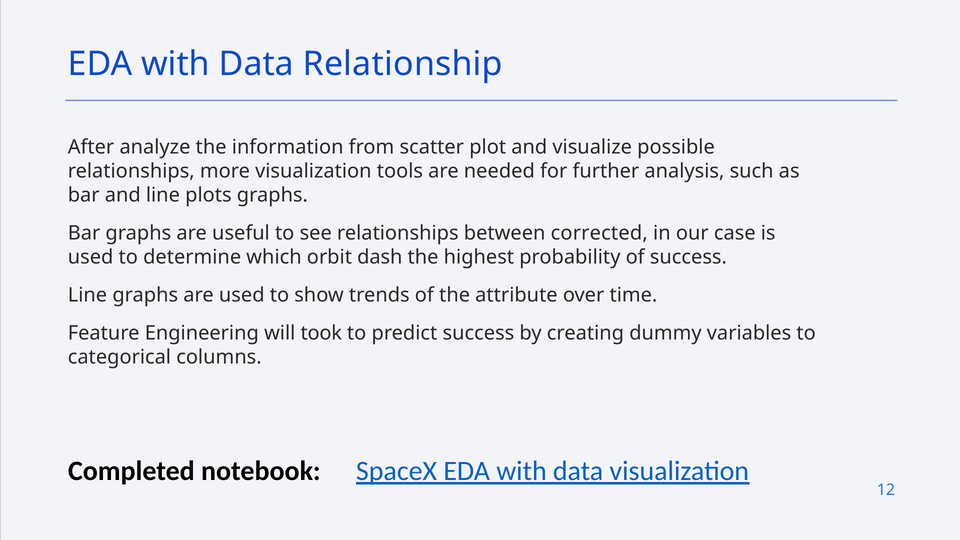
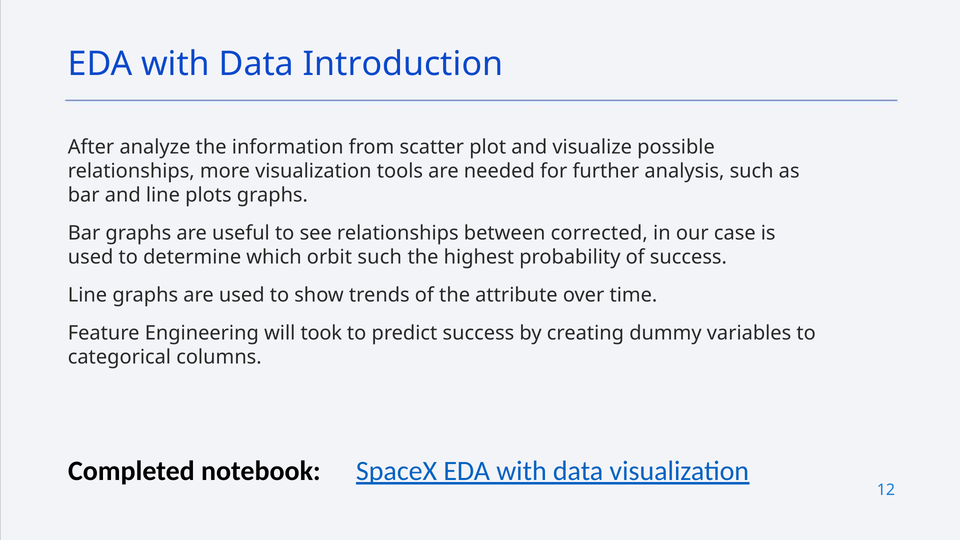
Relationship: Relationship -> Introduction (403, 64)
orbit dash: dash -> such (380, 257)
